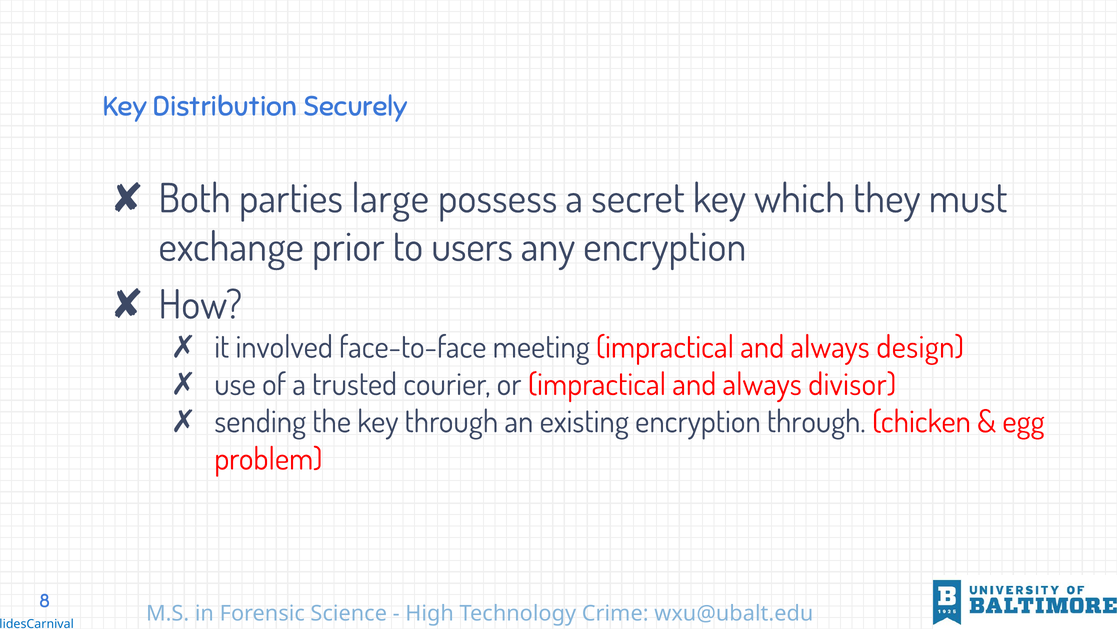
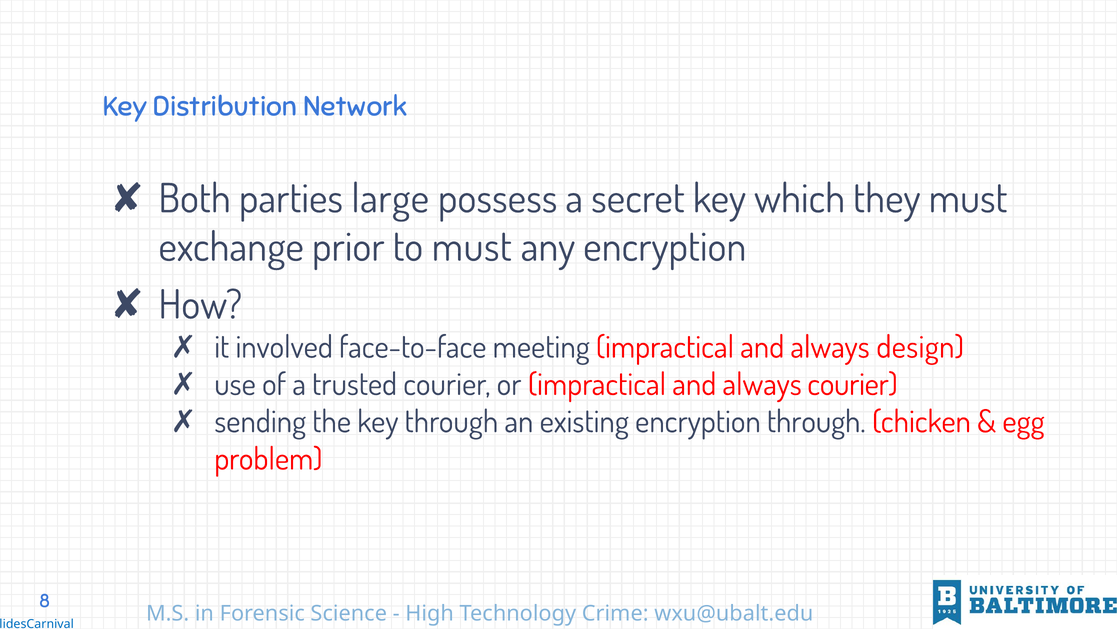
Securely: Securely -> Network (355, 106)
to users: users -> must (472, 247)
always divisor: divisor -> courier (853, 384)
